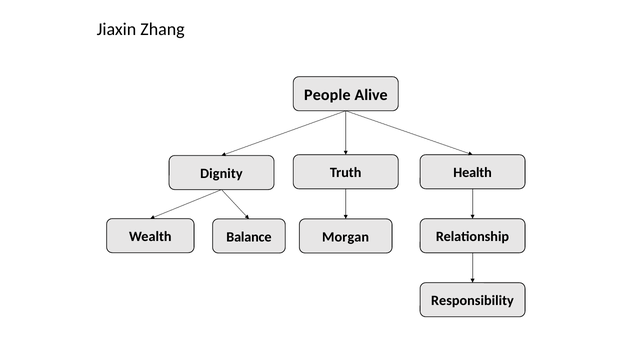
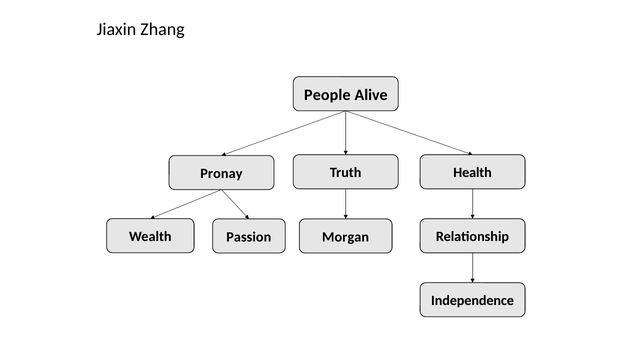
Dignity: Dignity -> Pronay (221, 174)
Balance: Balance -> Passion (249, 237)
Responsibility: Responsibility -> Independence (473, 301)
